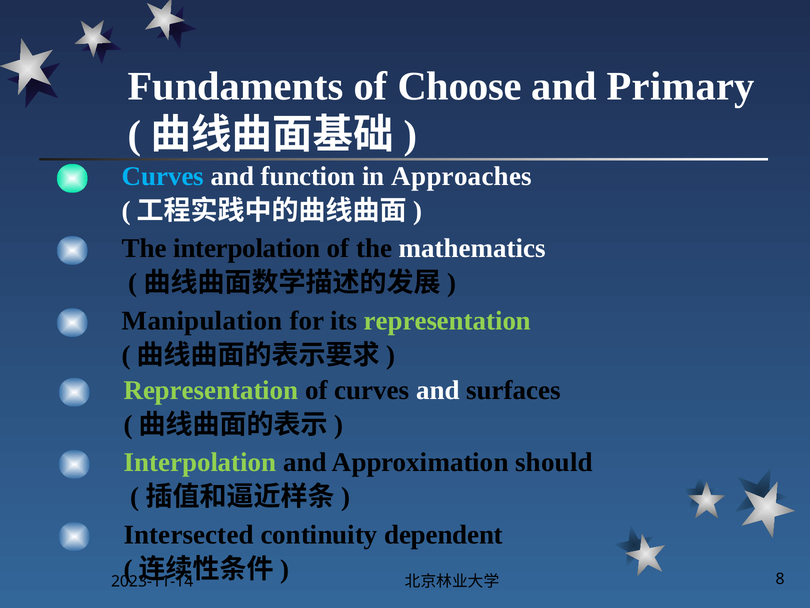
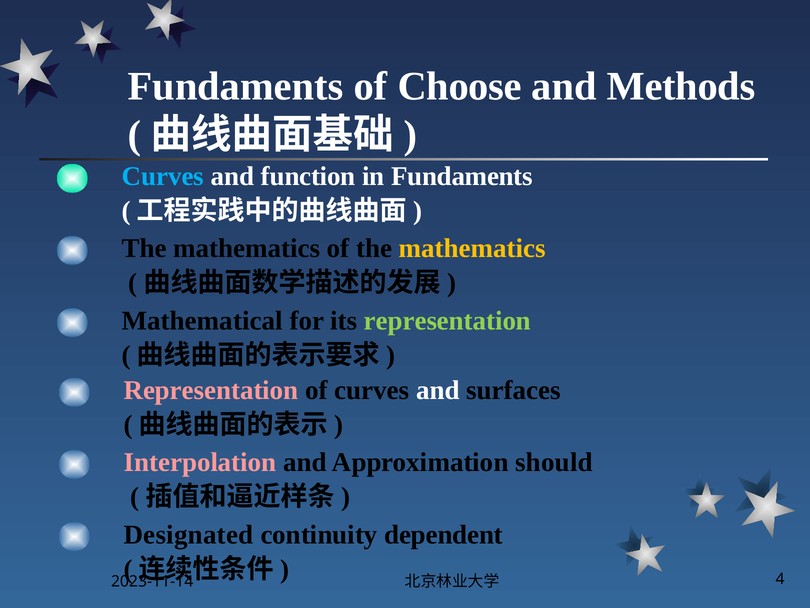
Primary: Primary -> Methods (681, 86)
in Approaches: Approaches -> Fundaments (462, 176)
interpolation: interpolation -> mathematics (247, 248)
mathematics colour: white -> yellow (472, 248)
Manipulation: Manipulation -> Mathematical (202, 320)
Representation colour: light green -> pink (211, 390)
Interpolation colour: light green -> pink (200, 462)
Intersected: Intersected -> Designated (189, 534)
8: 8 -> 4 (780, 579)
